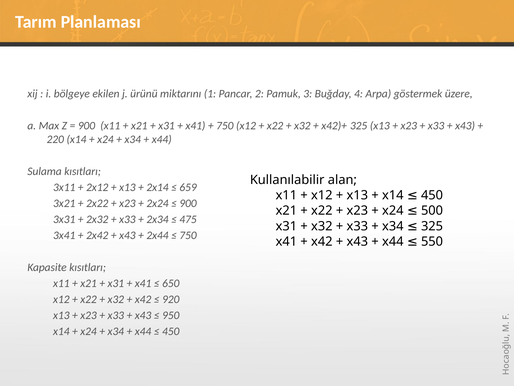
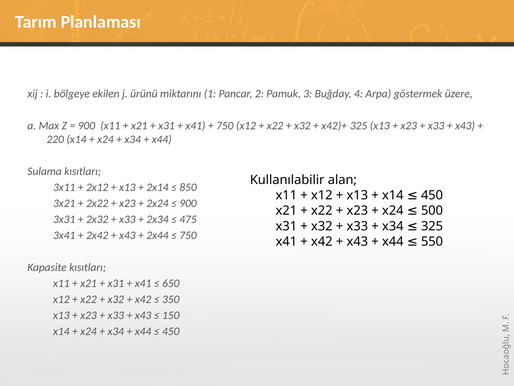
659: 659 -> 850 (188, 187)
920: 920 -> 350 (171, 299)
950: 950 -> 150 (171, 315)
